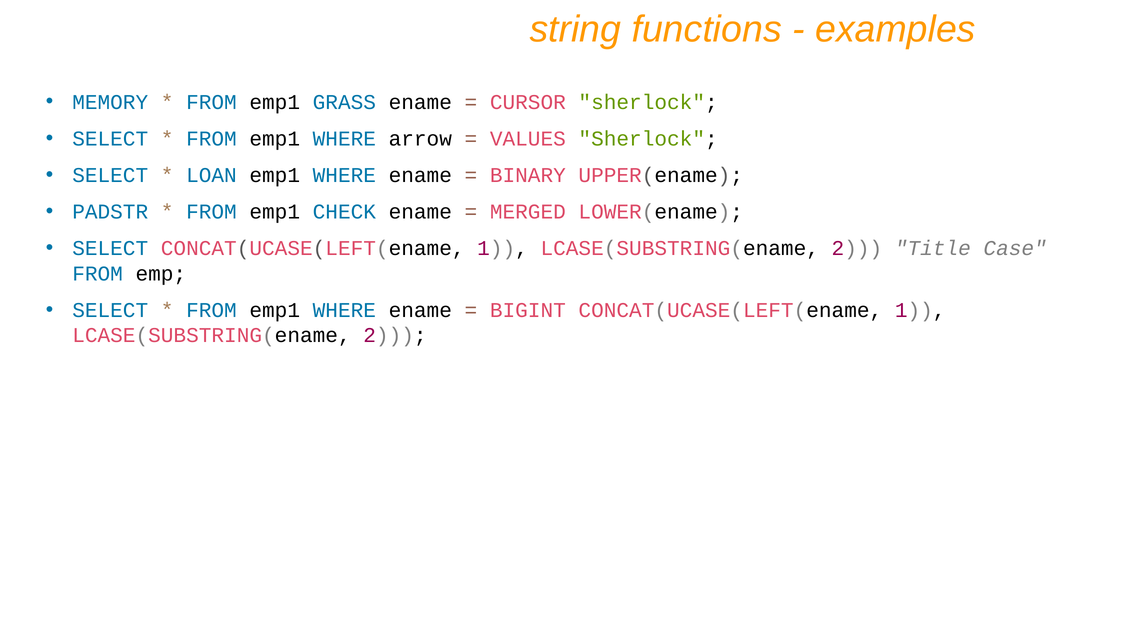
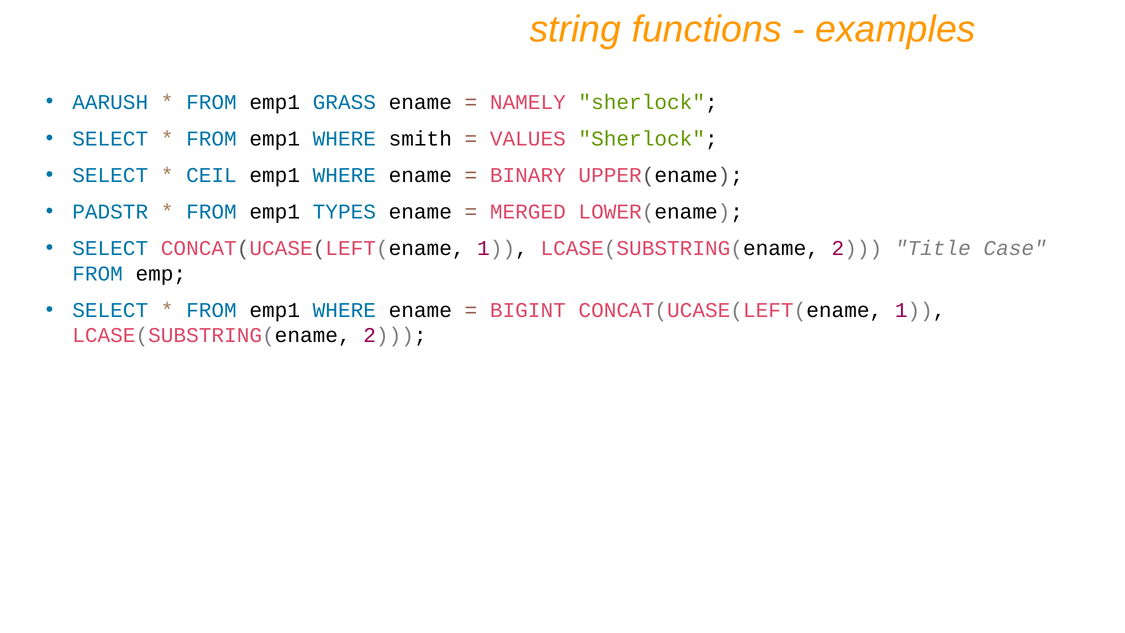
MEMORY: MEMORY -> AARUSH (110, 102)
CURSOR: CURSOR -> NAMELY (528, 102)
arrow: arrow -> smith (420, 139)
LOAN: LOAN -> CEIL (211, 175)
CHECK: CHECK -> TYPES (344, 212)
